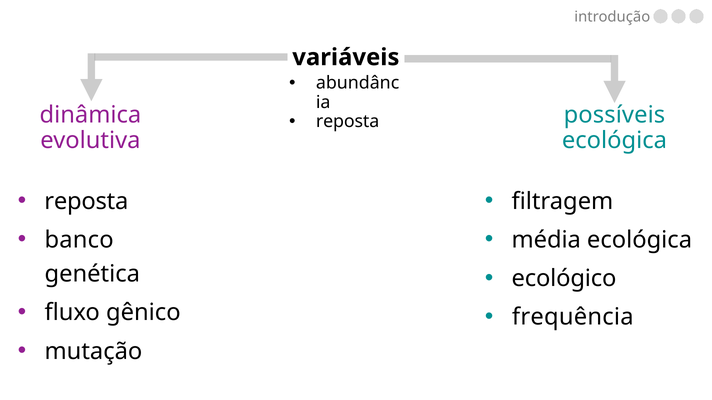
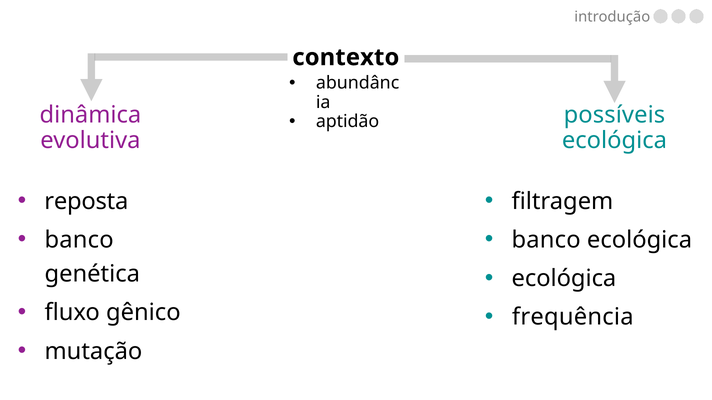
variáveis: variáveis -> contexto (346, 57)
reposta: reposta -> aptidão (348, 122)
média: média -> banco (546, 240)
ecológico: ecológico -> ecológica (564, 279)
